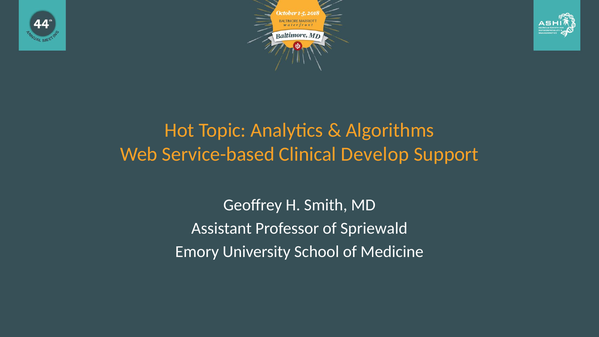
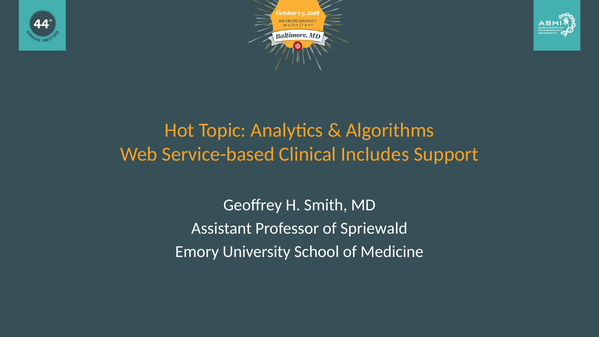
Develop: Develop -> Includes (375, 154)
